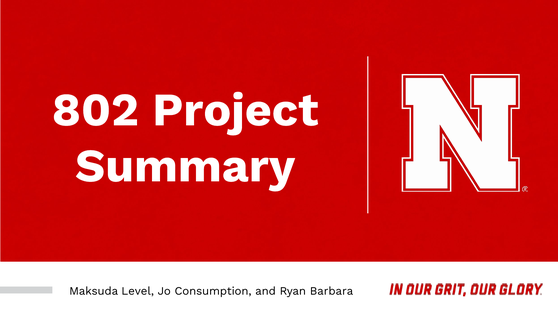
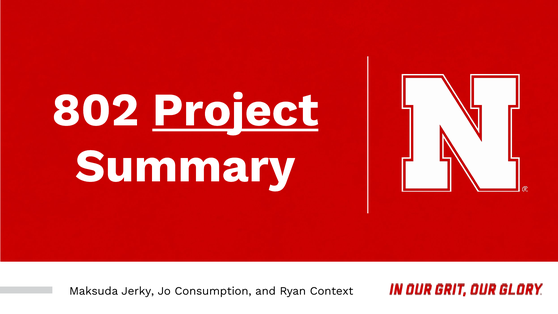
Project underline: none -> present (235, 110)
Level: Level -> Jerky (138, 291)
Barbara: Barbara -> Context (332, 291)
